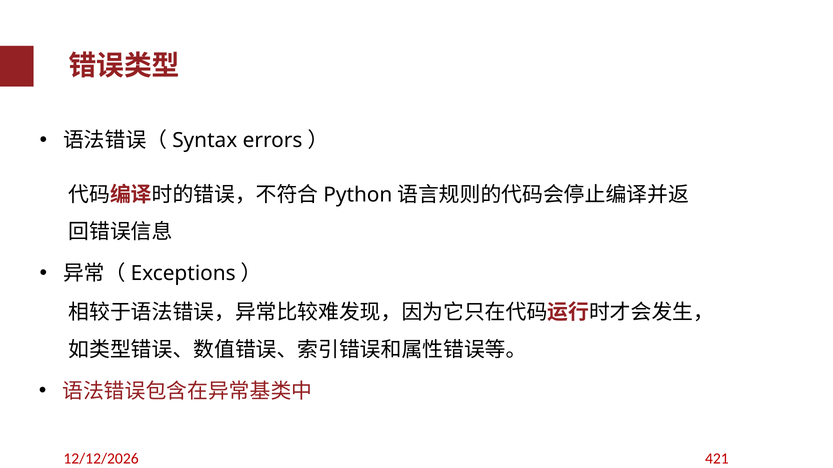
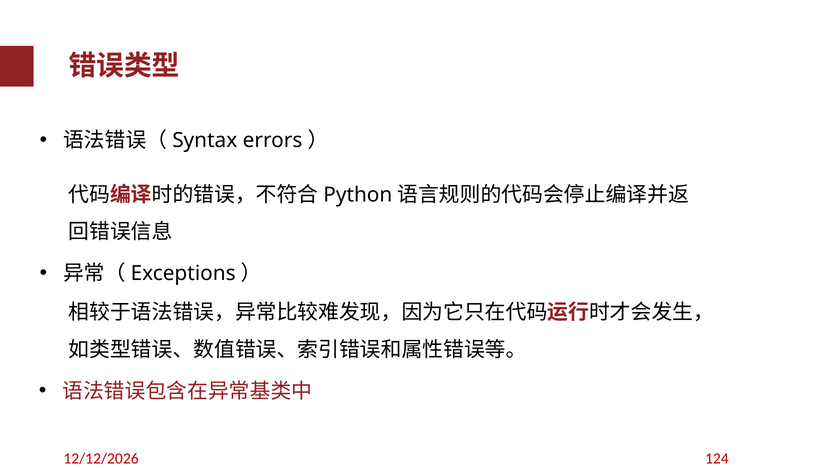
421: 421 -> 124 (717, 459)
